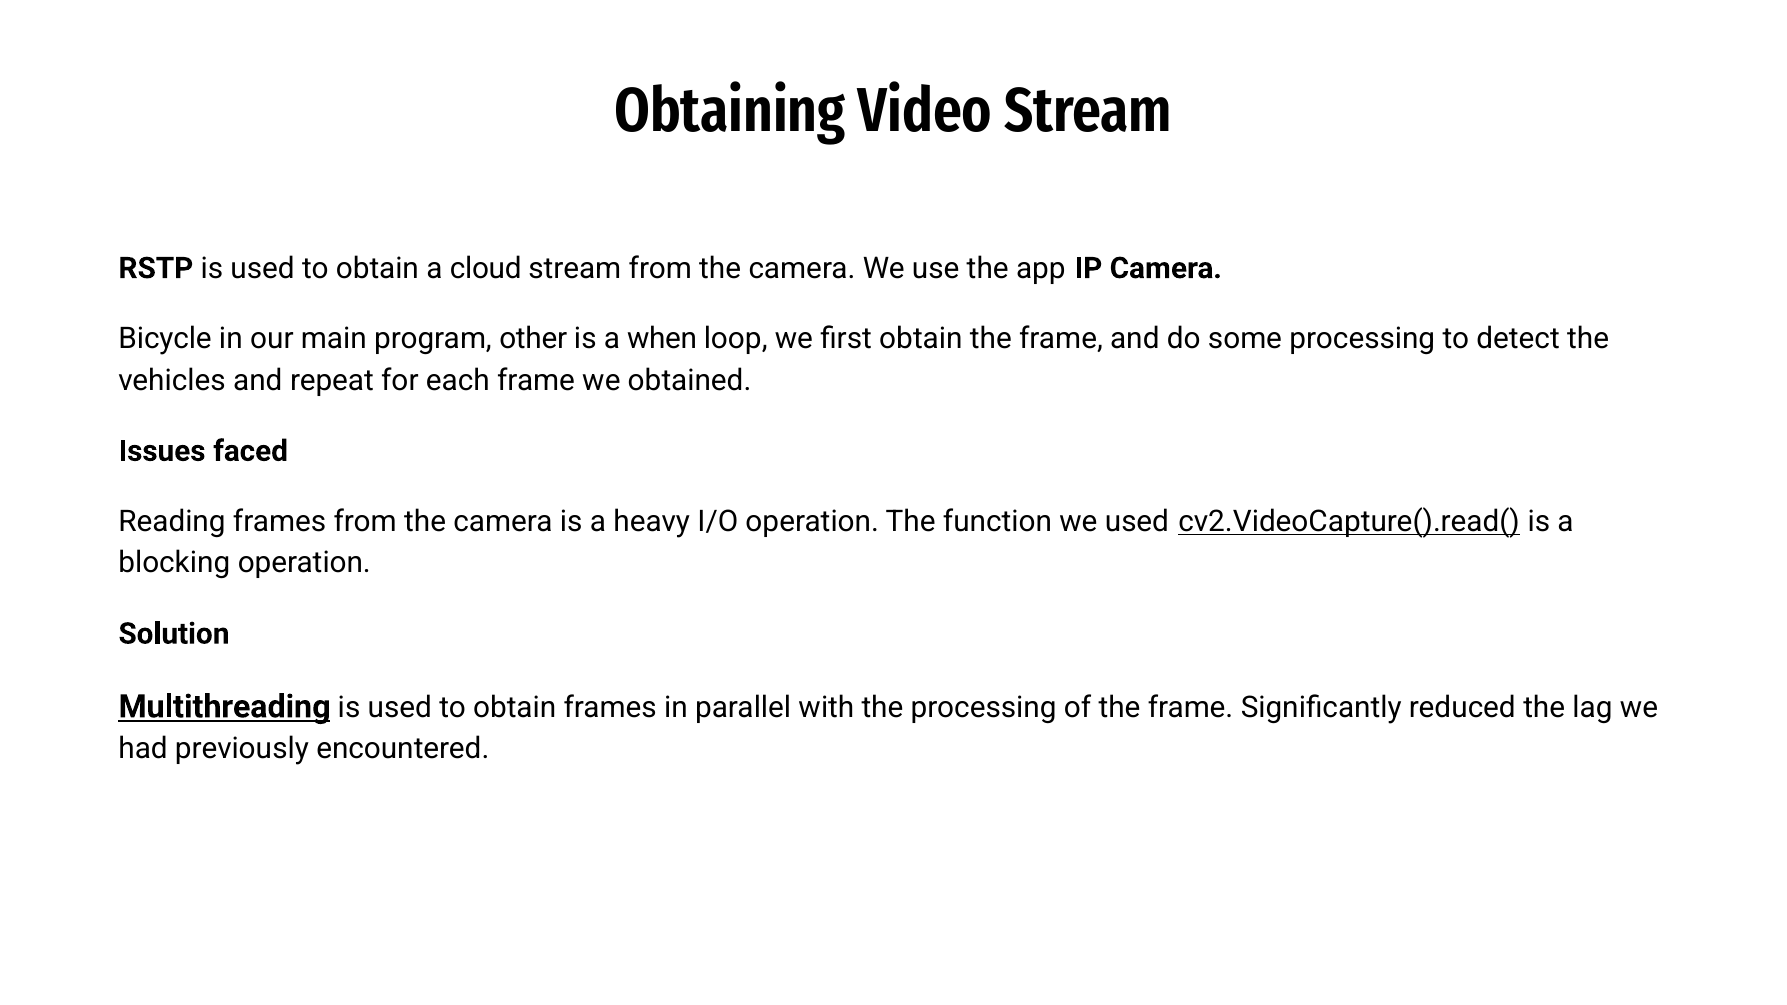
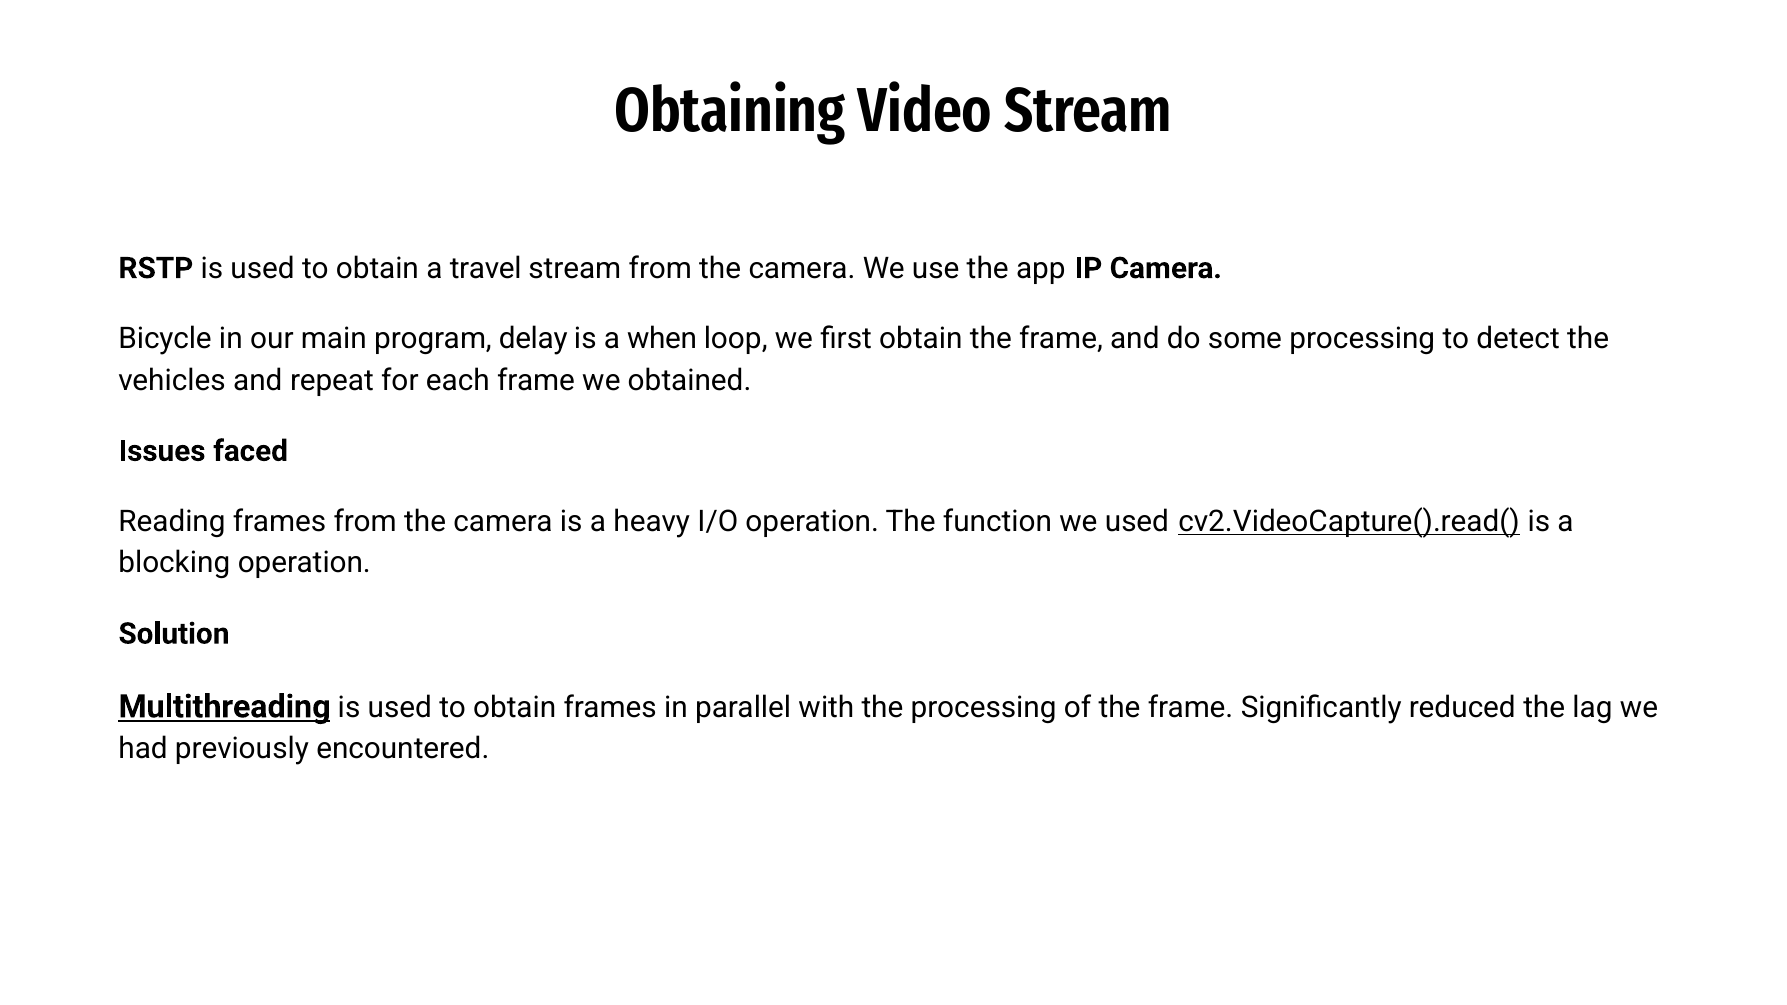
cloud: cloud -> travel (486, 268)
other: other -> delay (533, 339)
